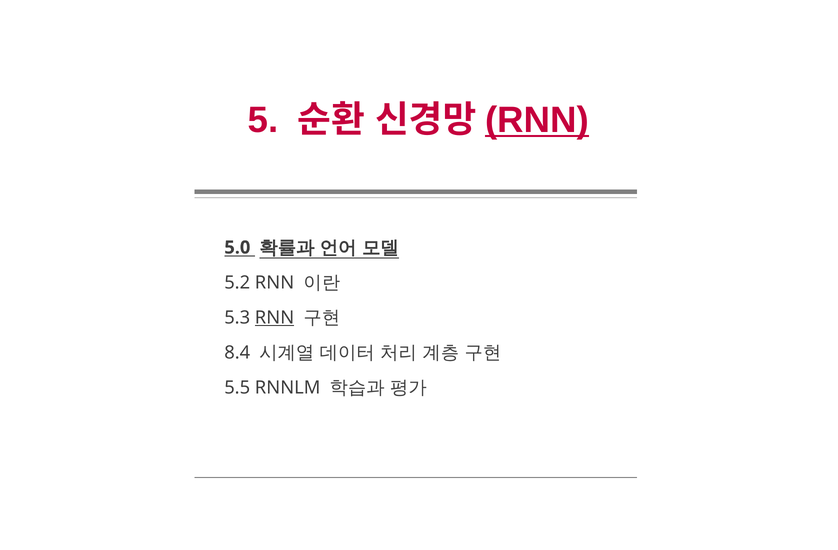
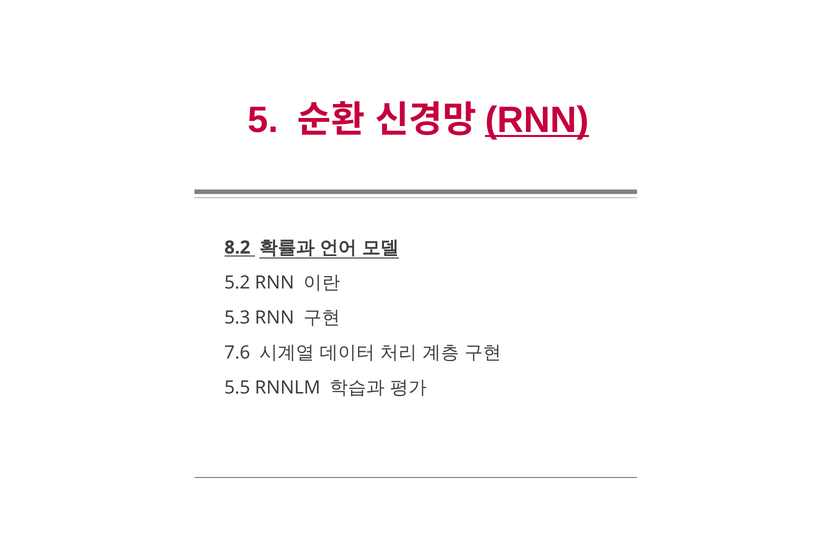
5.0: 5.0 -> 8.2 (237, 248)
RNN underline: present -> none (275, 318)
8.4: 8.4 -> 7.6 (237, 353)
